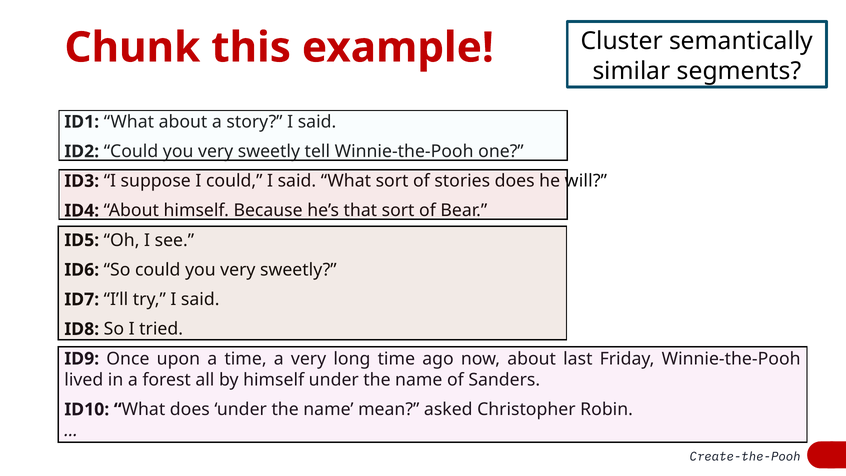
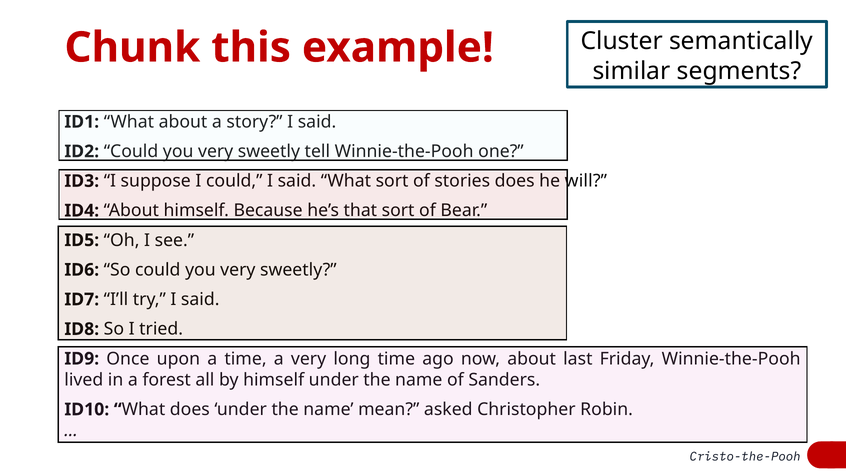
Create-the-Pooh: Create-the-Pooh -> Cristo-the-Pooh (745, 457)
